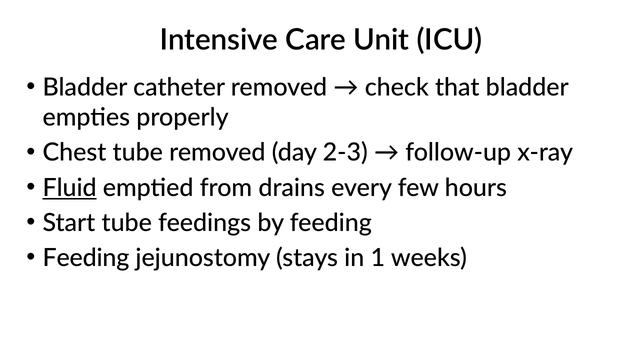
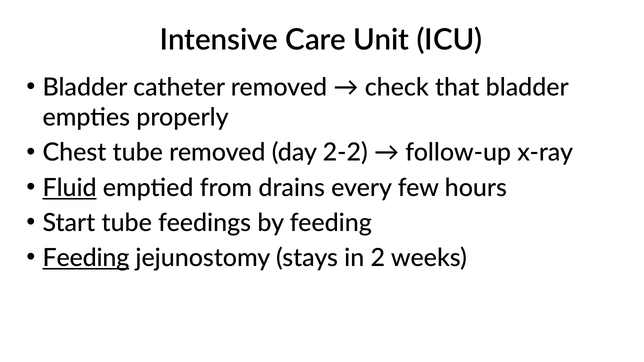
2-3: 2-3 -> 2-2 (345, 153)
Feeding underline: none -> present (86, 258)
1: 1 -> 2 (378, 258)
